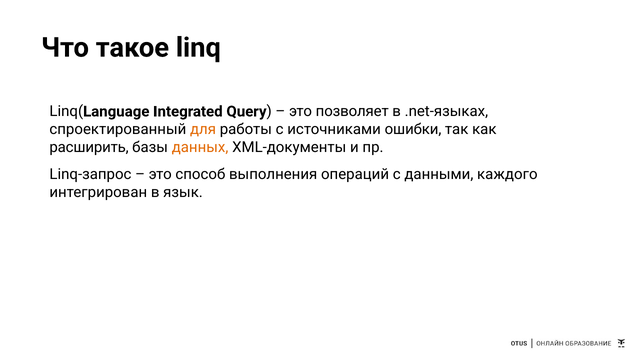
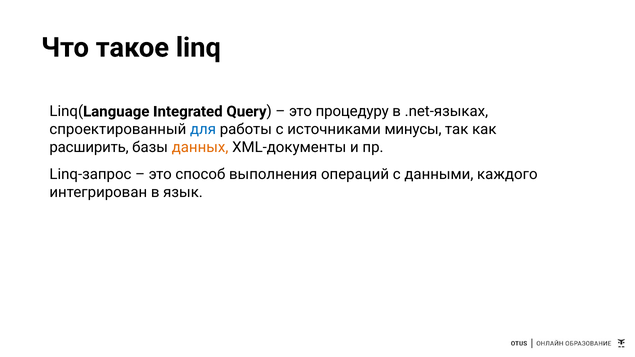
позволяет: позволяет -> процедуру (352, 112)
для colour: orange -> blue (203, 130)
ошибки: ошибки -> минусы (413, 130)
